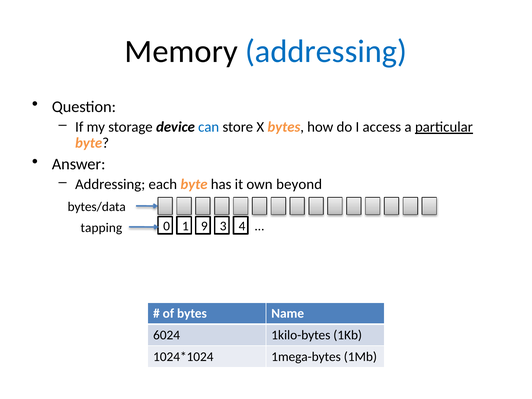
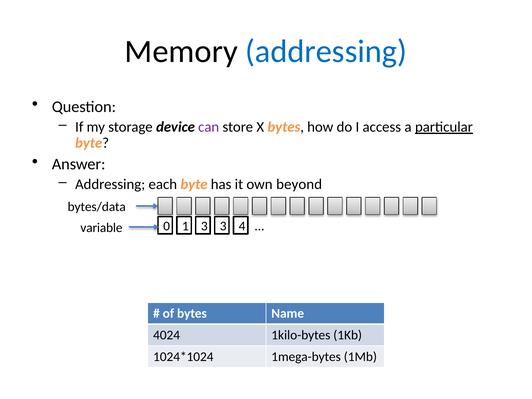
can colour: blue -> purple (209, 127)
1 9: 9 -> 3 (204, 226)
tapping: tapping -> variable (101, 228)
6024: 6024 -> 4024 (167, 335)
